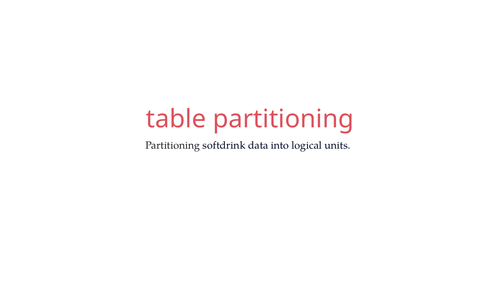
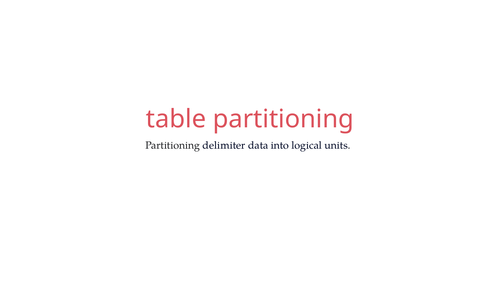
softdrink: softdrink -> delimiter (224, 146)
